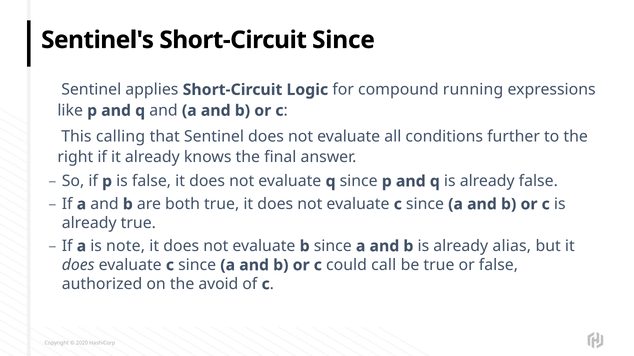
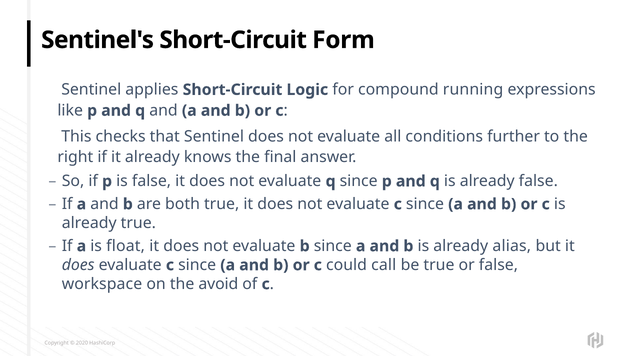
Short-Circuit Since: Since -> Form (343, 40)
calling: calling -> checks (121, 137)
note: note -> float (126, 247)
authorized: authorized -> workspace (102, 285)
